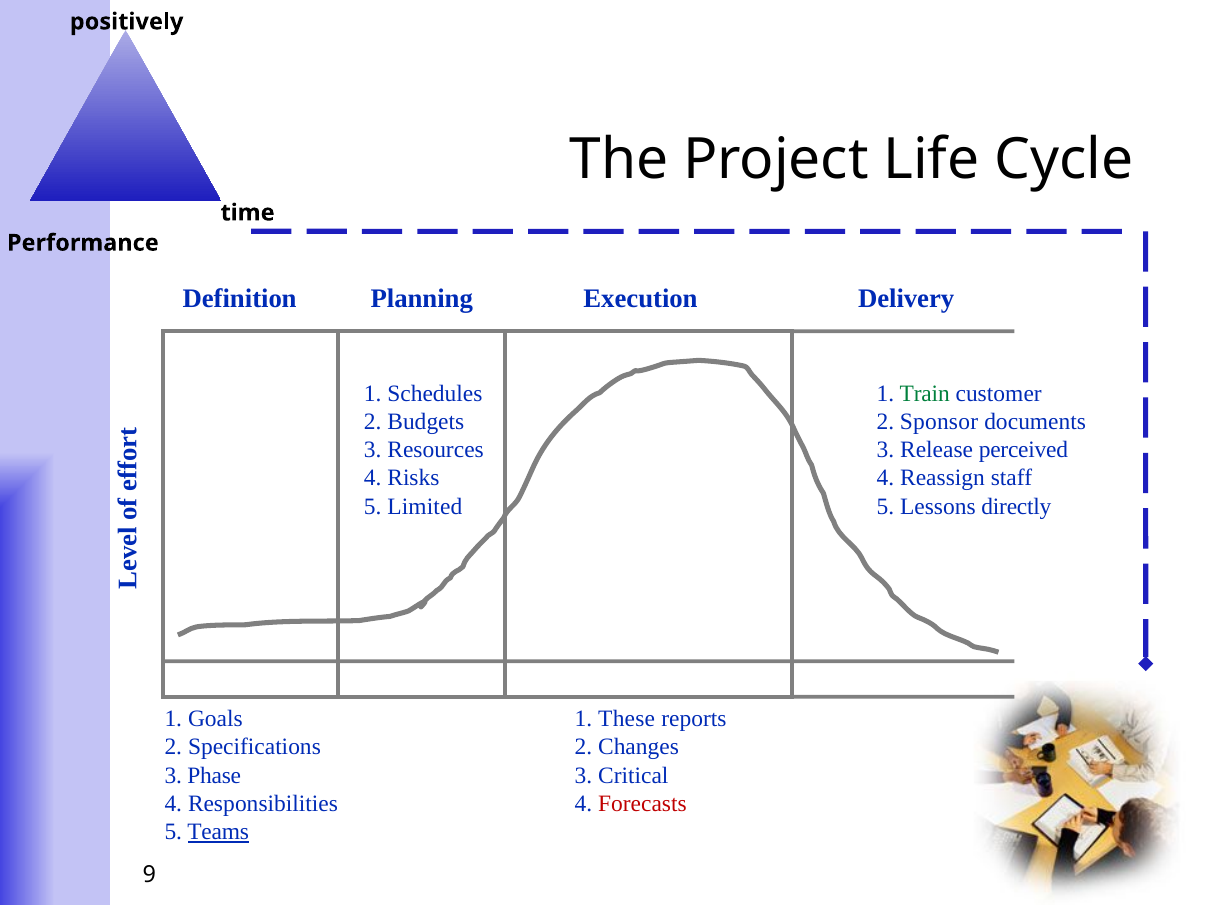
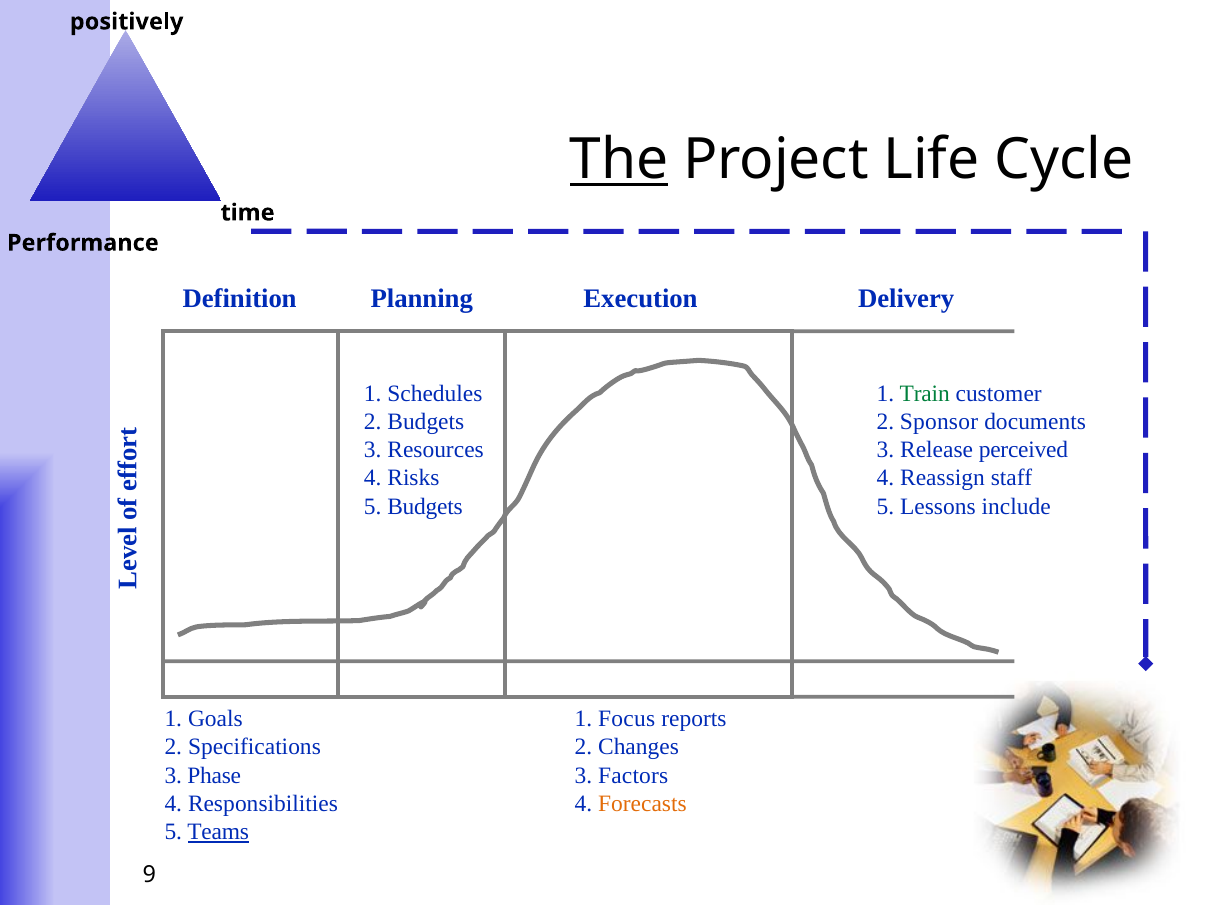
The underline: none -> present (619, 160)
5 Limited: Limited -> Budgets (425, 506)
directly: directly -> include (1016, 506)
These: These -> Focus (627, 719)
Critical: Critical -> Factors (633, 775)
Forecasts colour: red -> orange (642, 803)
